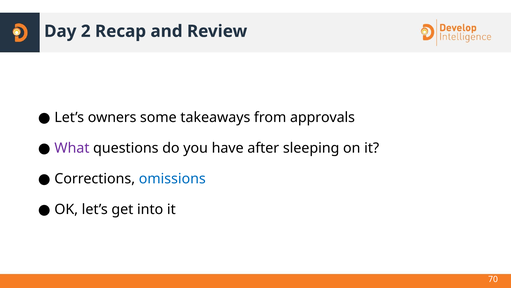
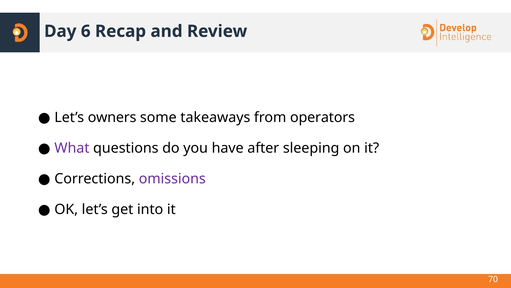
2: 2 -> 6 (86, 31)
approvals: approvals -> operators (323, 117)
omissions colour: blue -> purple (172, 179)
